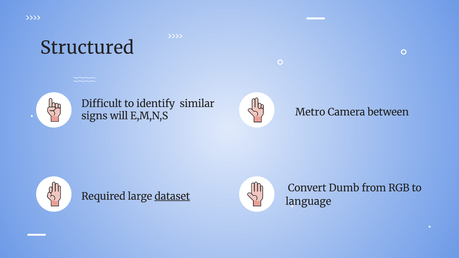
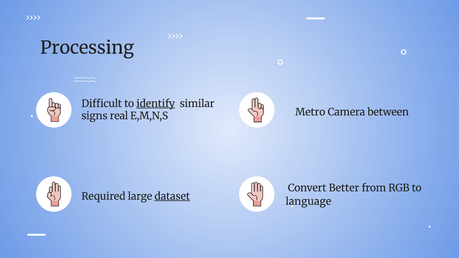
Structured: Structured -> Processing (87, 48)
identify underline: none -> present (156, 104)
will: will -> real (119, 116)
Dumb: Dumb -> Better (344, 188)
